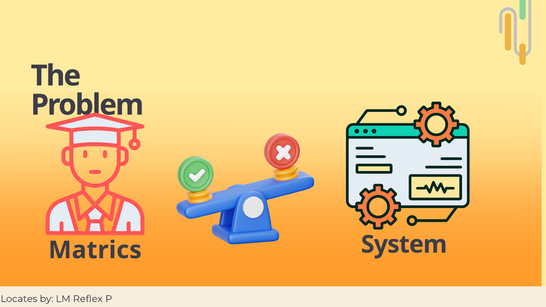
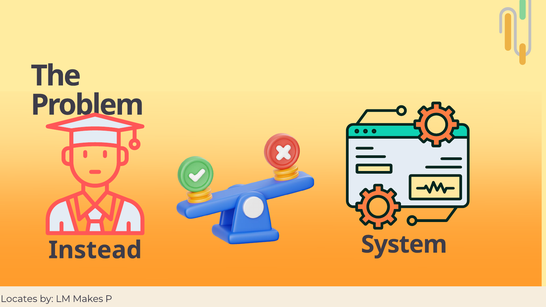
Matrics: Matrics -> Instead (95, 250)
Reflex: Reflex -> Makes (88, 299)
